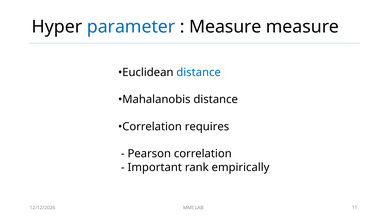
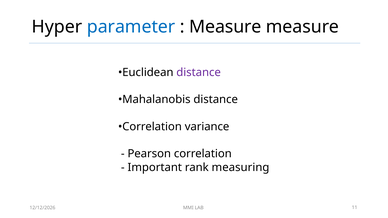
distance colour: blue -> purple (199, 72)
requires: requires -> variance (207, 127)
empirically: empirically -> measuring (241, 168)
